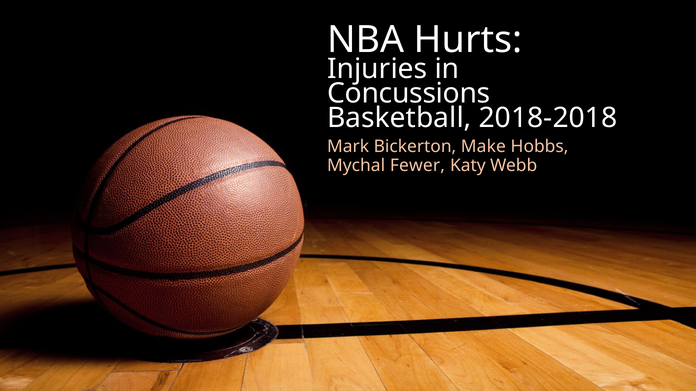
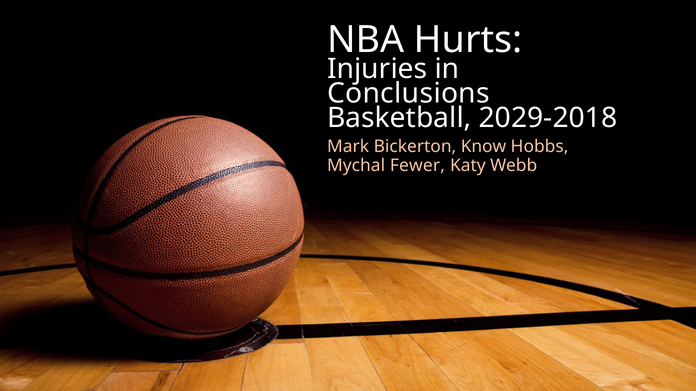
Concussions: Concussions -> Conclusions (408, 94)
2018-2018: 2018-2018 -> 2029-2018 (548, 118)
Make: Make -> Know (483, 147)
